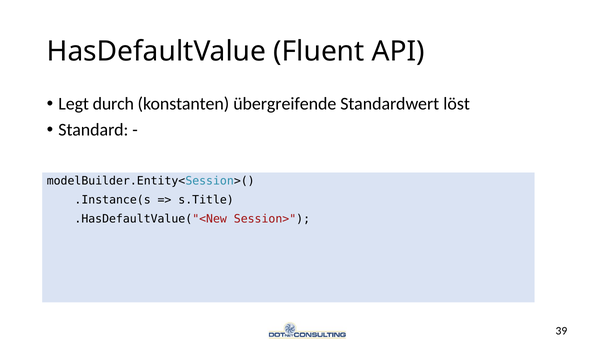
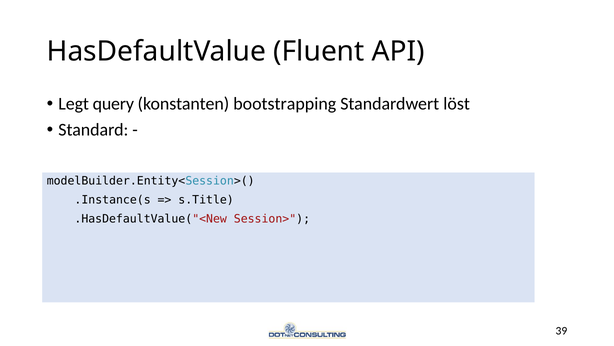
durch: durch -> query (113, 104)
übergreifende: übergreifende -> bootstrapping (285, 104)
